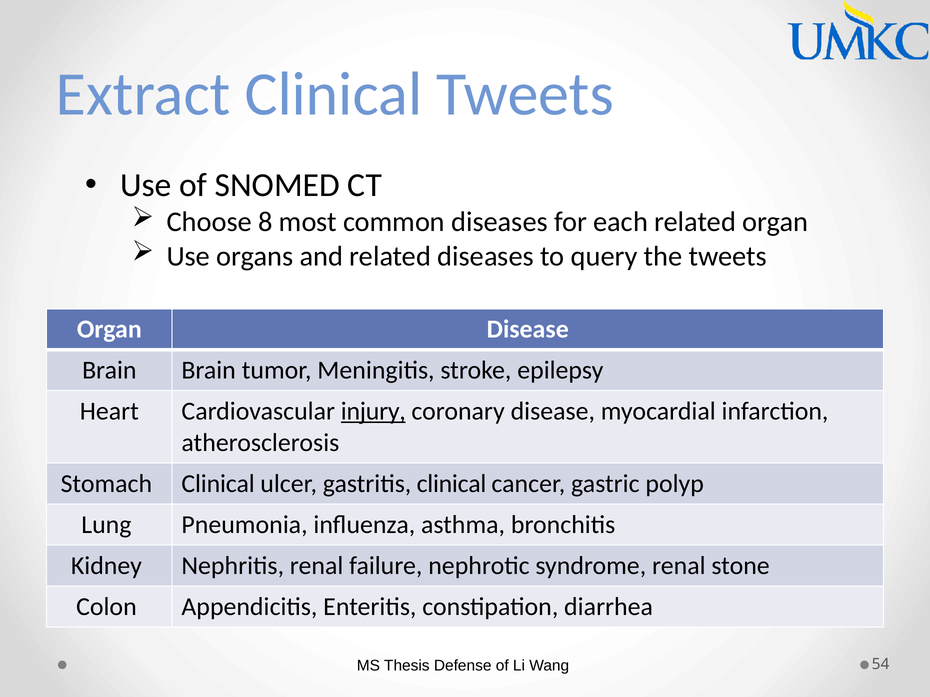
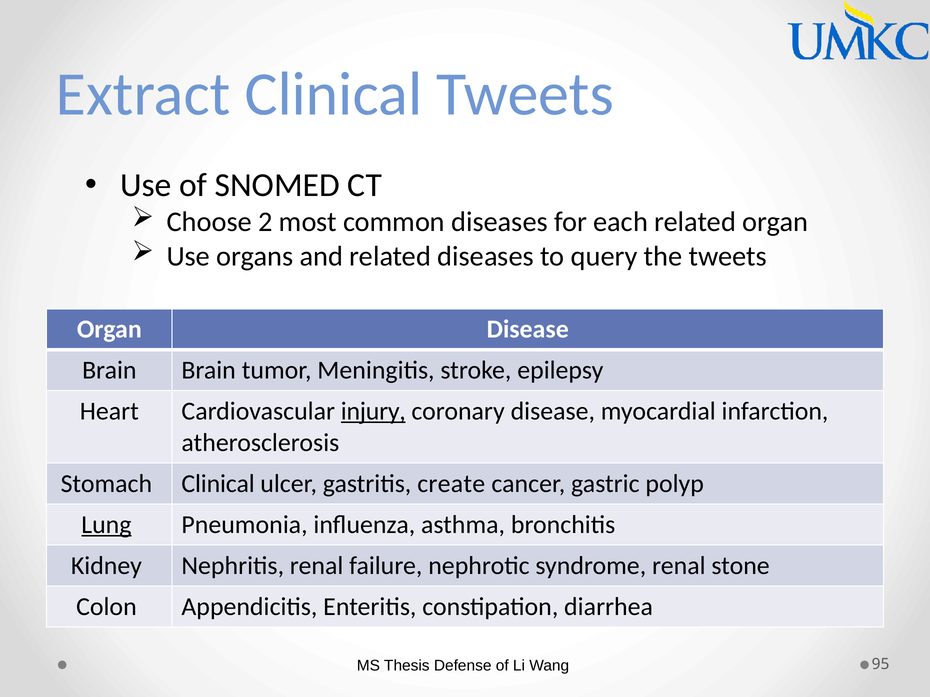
8: 8 -> 2 (265, 222)
gastritis clinical: clinical -> create (451, 484)
Lung underline: none -> present (106, 525)
54: 54 -> 95 (881, 665)
